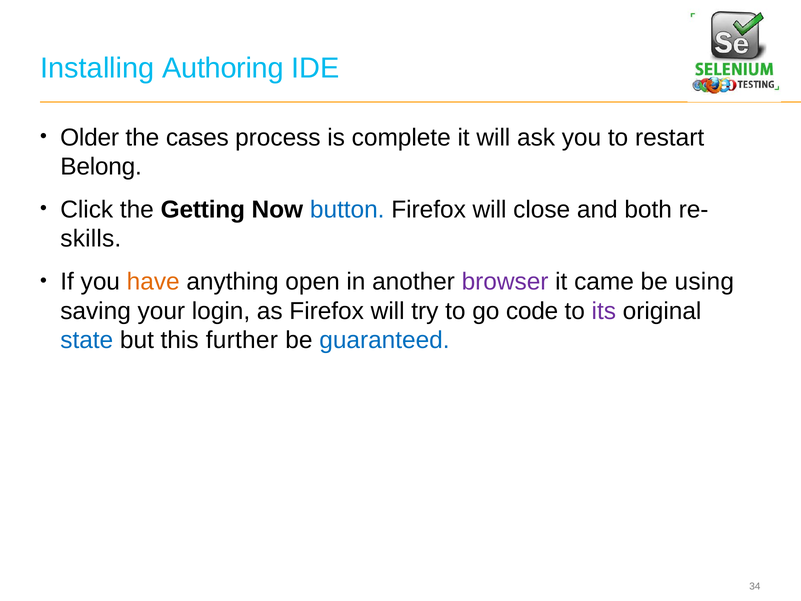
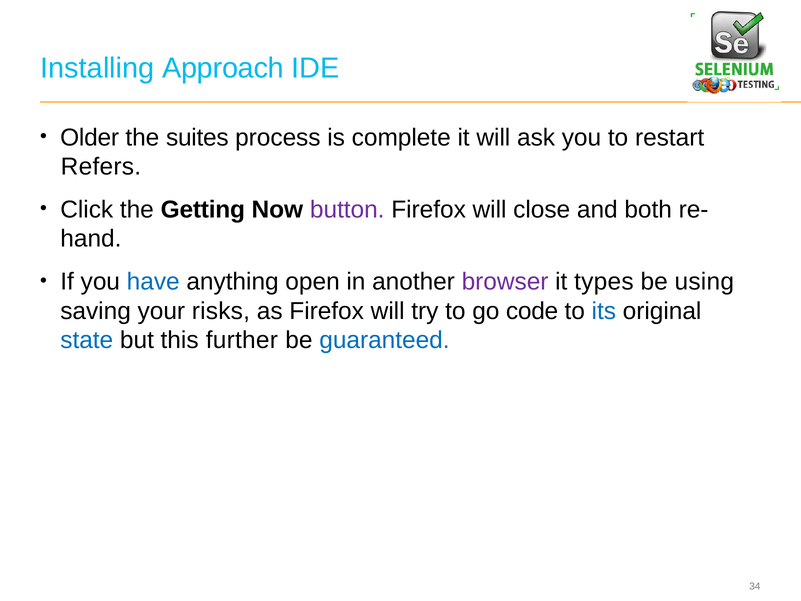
Authoring: Authoring -> Approach (223, 68)
cases: cases -> suites (197, 137)
Belong: Belong -> Refers (101, 167)
button colour: blue -> purple (347, 209)
skills: skills -> hand (91, 239)
have colour: orange -> blue (153, 281)
came: came -> types (604, 281)
login: login -> risks (221, 311)
its colour: purple -> blue (604, 311)
